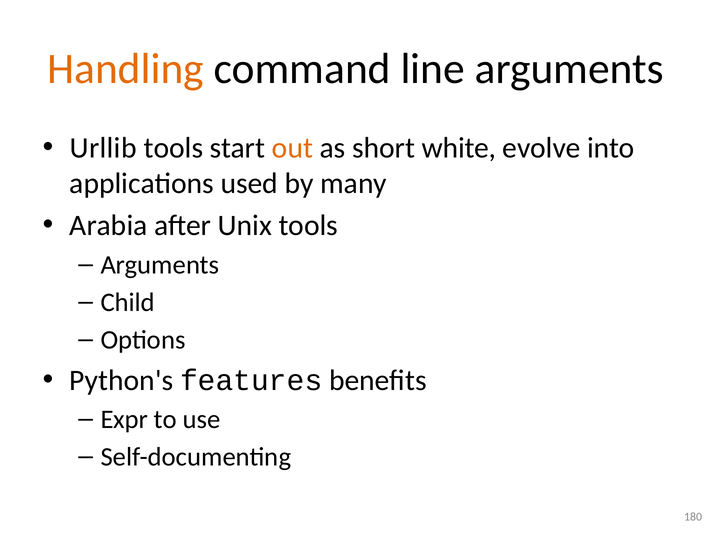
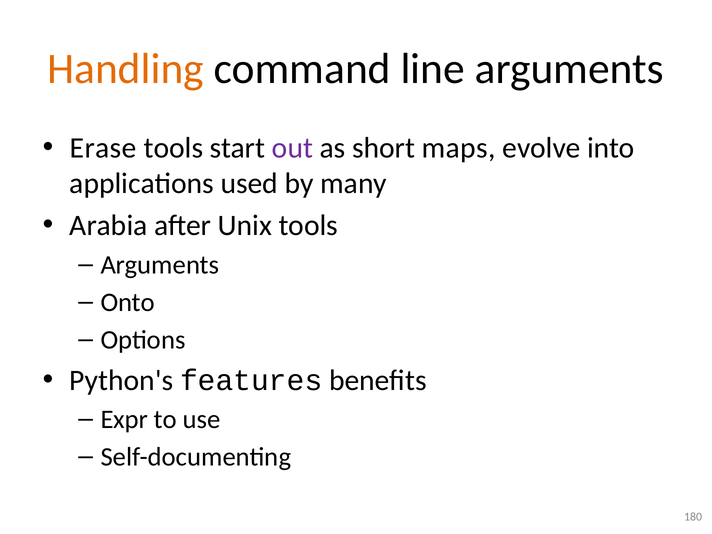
Urllib: Urllib -> Erase (103, 148)
out colour: orange -> purple (292, 148)
white: white -> maps (459, 148)
Child: Child -> Onto (128, 302)
